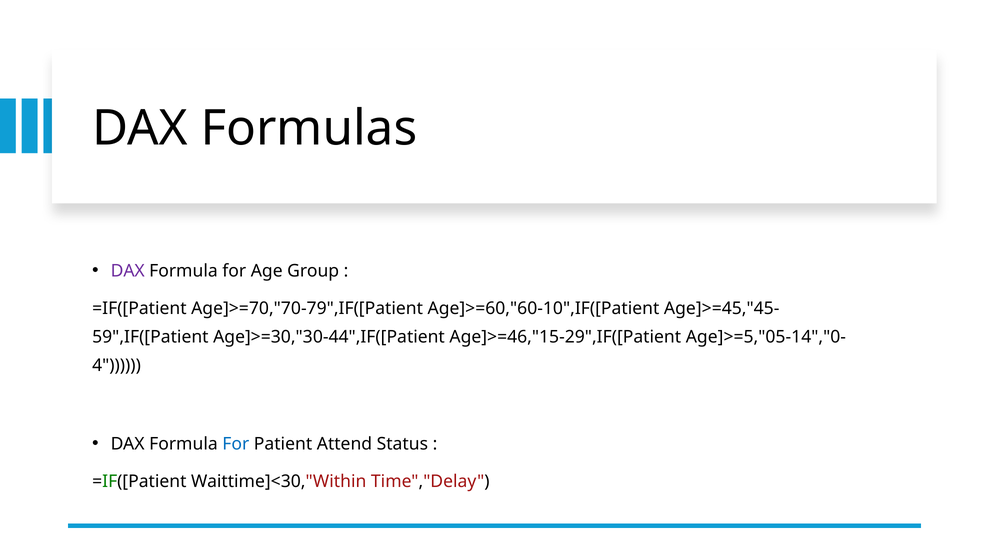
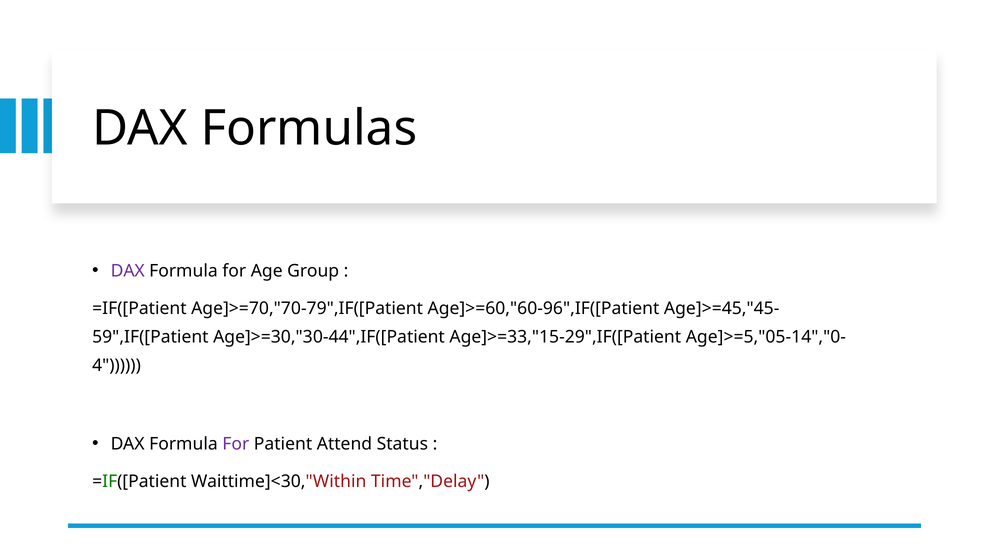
Age]>=60,"60-10",IF([Patient: Age]>=60,"60-10",IF([Patient -> Age]>=60,"60-96",IF([Patient (543, 309)
Age]>=46,"15-29",IF([Patient: Age]>=46,"15-29",IF([Patient -> Age]>=33,"15-29",IF([Patient (565, 337)
For colour: blue -> purple (236, 444)
